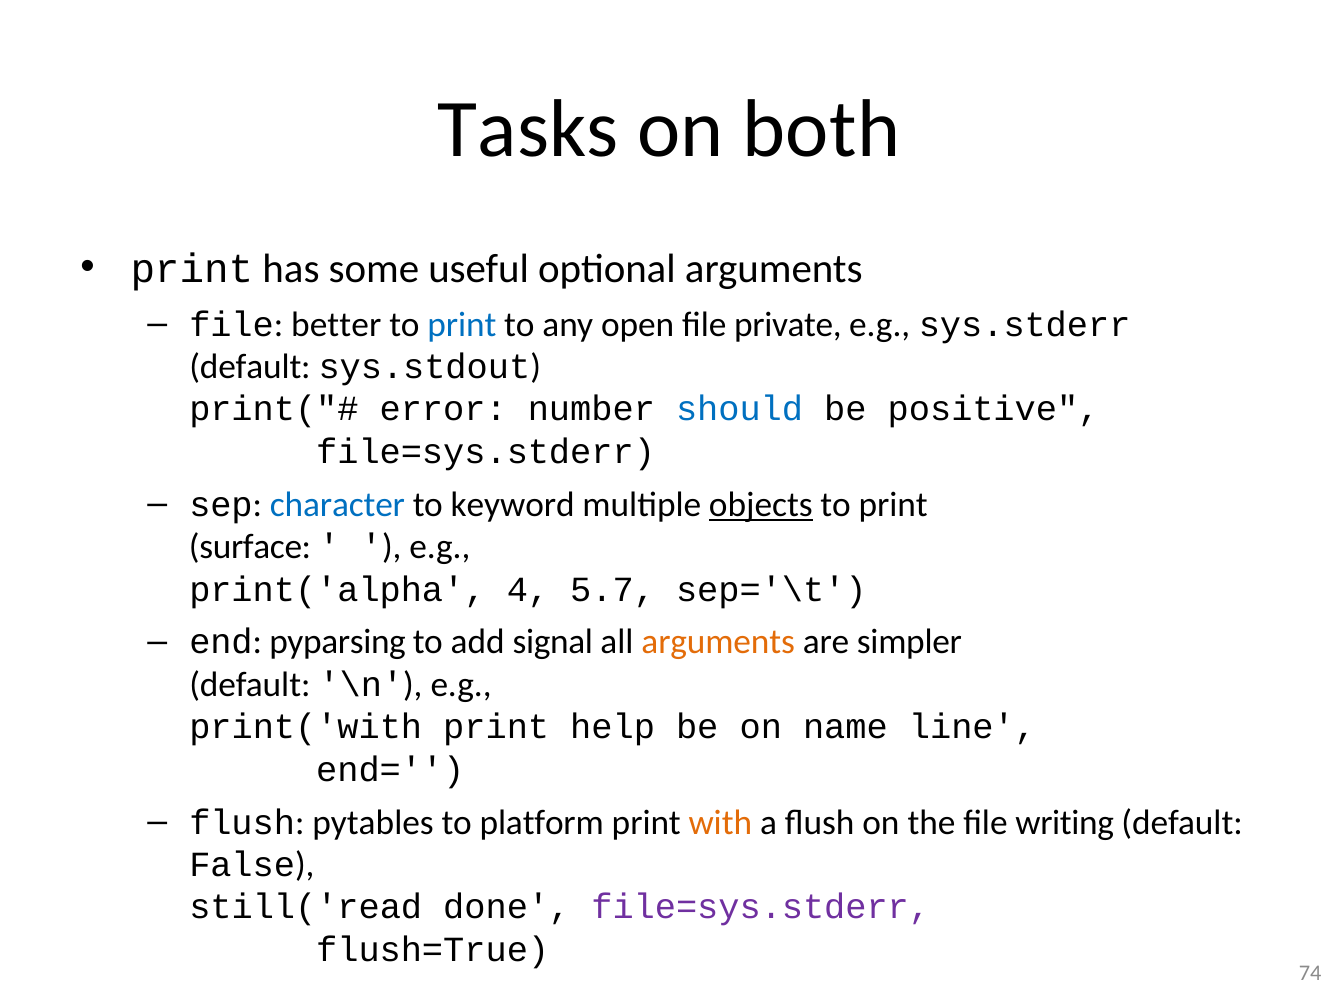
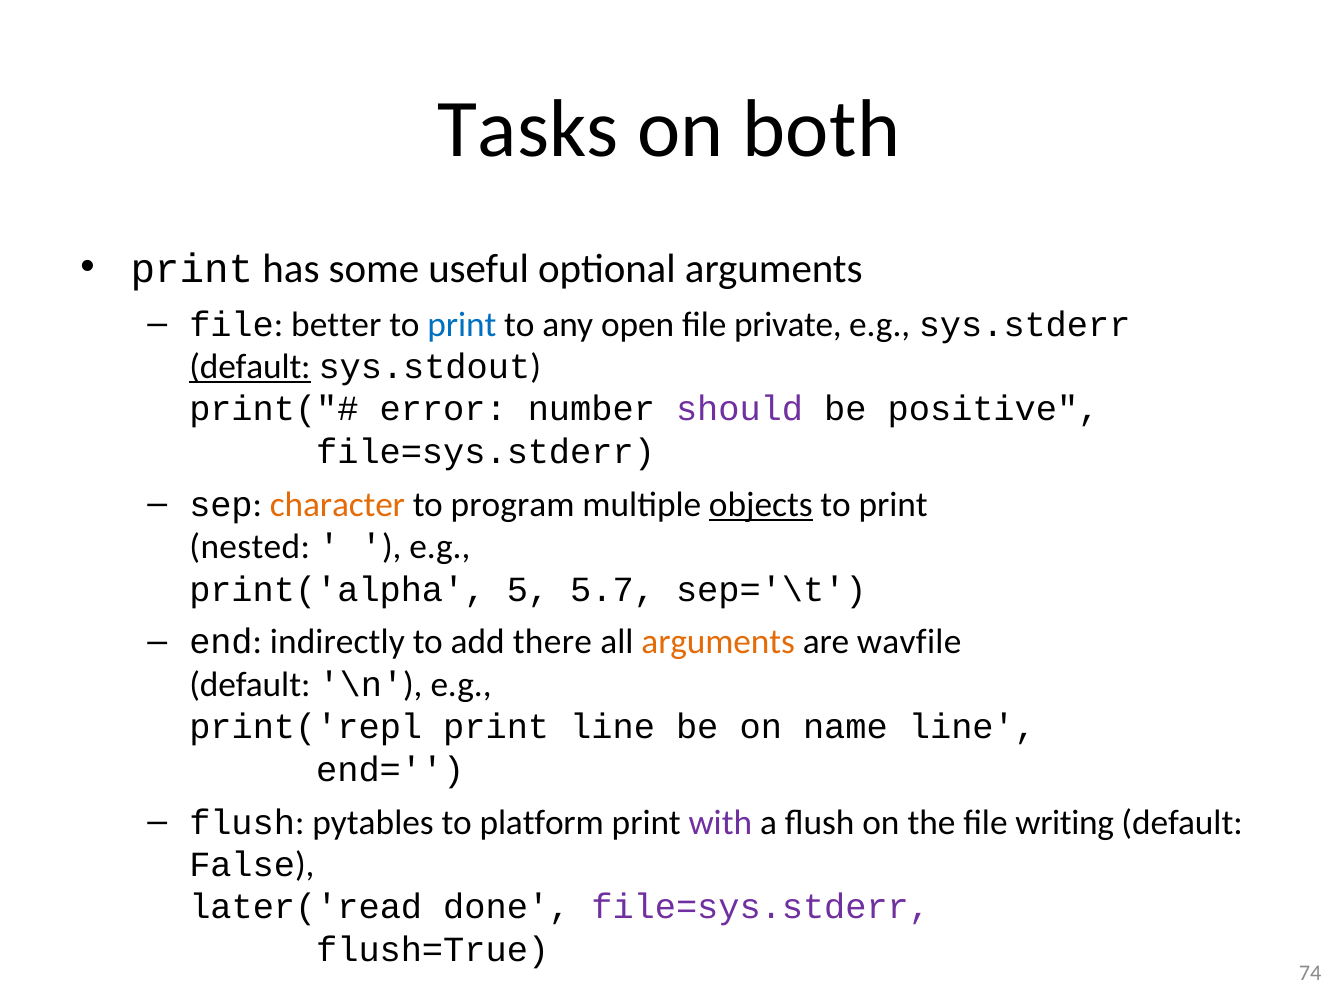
default underline: none -> present (250, 367)
should colour: blue -> purple (740, 409)
character colour: blue -> orange (337, 505)
keyword: keyword -> program (513, 505)
surface: surface -> nested (250, 547)
4: 4 -> 5 (528, 589)
pyparsing: pyparsing -> indirectly (337, 642)
signal: signal -> there (552, 642)
simpler: simpler -> wavfile (909, 642)
print('with: print('with -> print('repl (306, 727)
print help: help -> line (613, 727)
with colour: orange -> purple (720, 822)
still('read: still('read -> later('read (306, 907)
